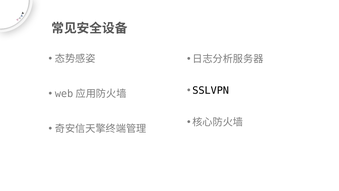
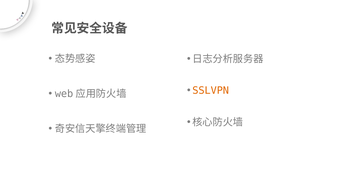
SSLVPN colour: black -> orange (211, 90)
